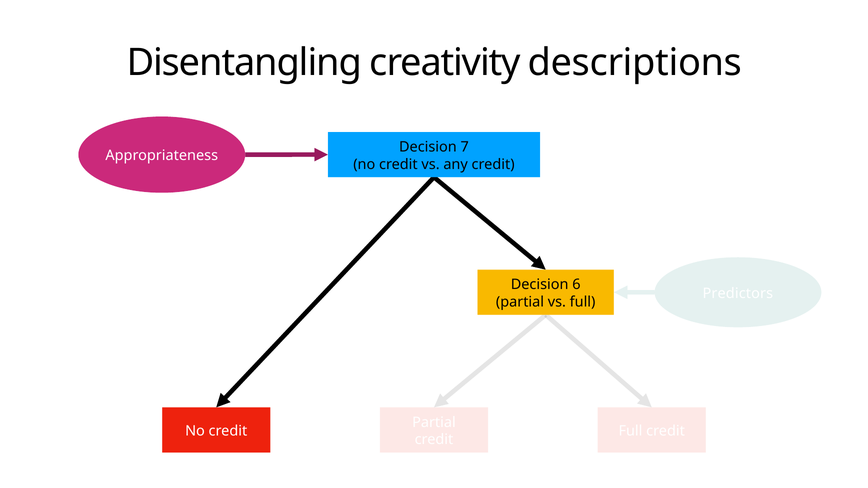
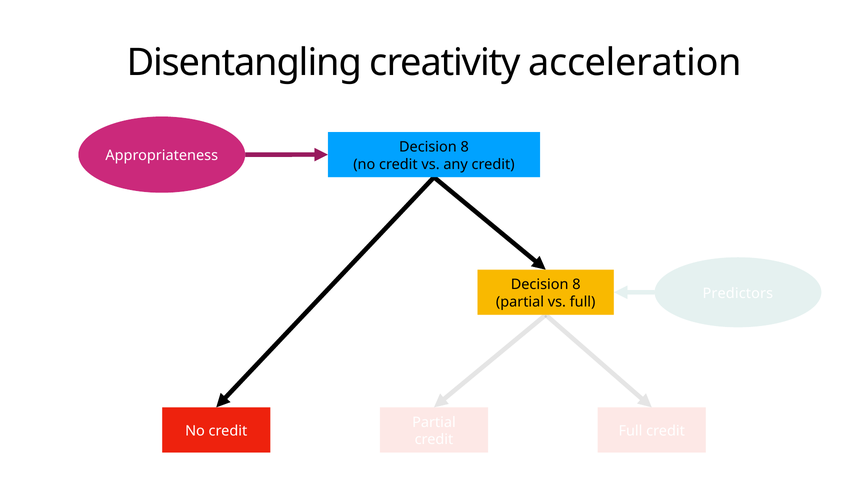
descriptions: descriptions -> acceleration (635, 63)
7: 7 -> 8 (465, 147)
6: 6 -> 8 (576, 285)
